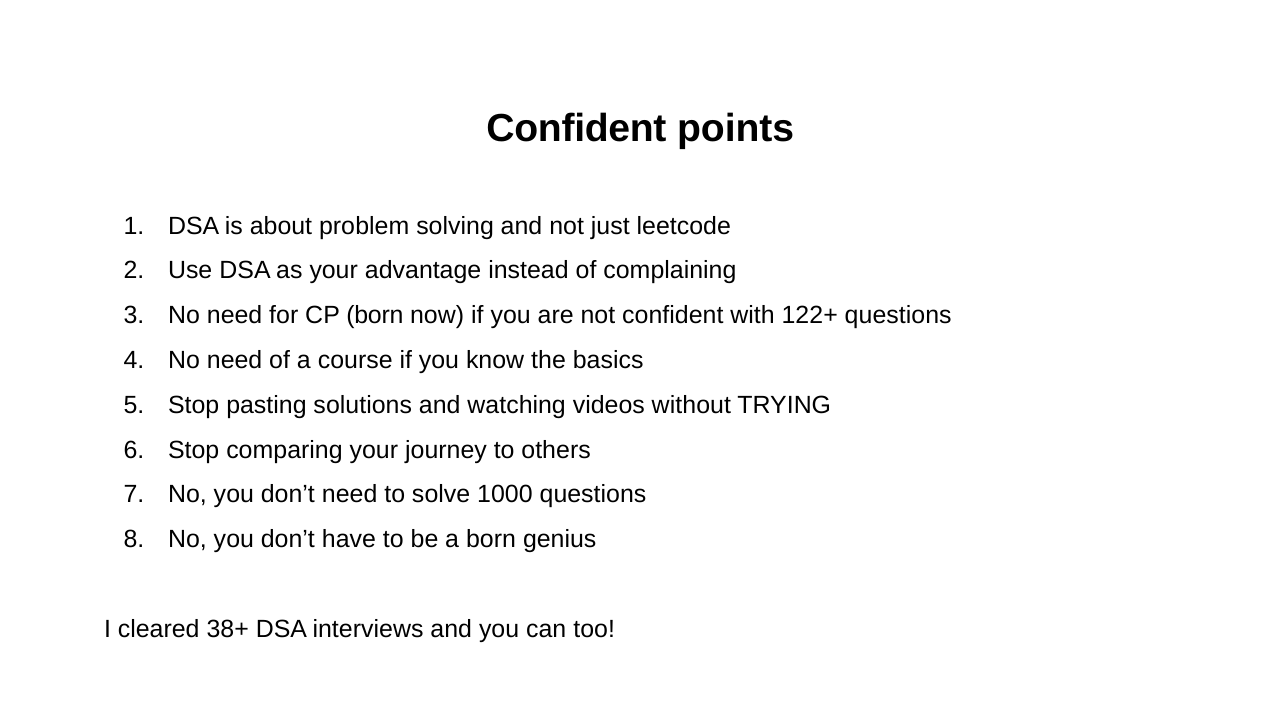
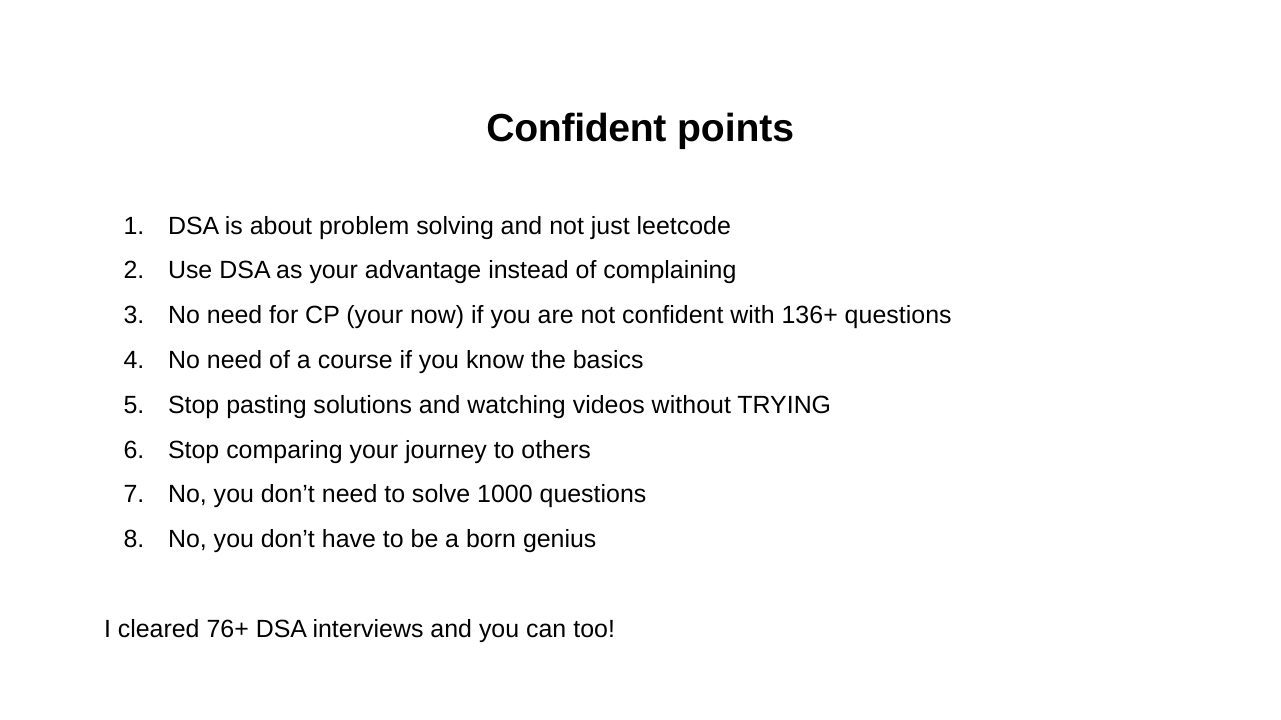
CP born: born -> your (375, 316)
122+: 122+ -> 136+ (810, 316)
38+: 38+ -> 76+ (228, 630)
